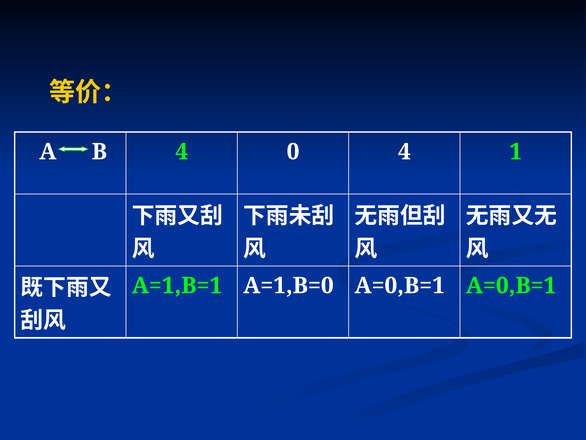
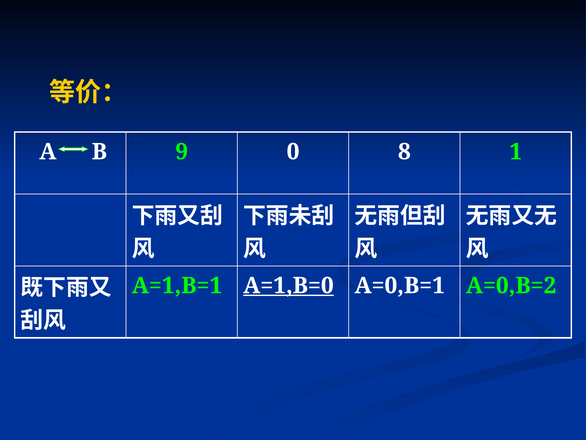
B 4: 4 -> 9 (182, 152)
0 4: 4 -> 8 (404, 152)
A=1,B=0 underline: none -> present (288, 285)
A=0,B=1 A=0,B=1: A=0,B=1 -> A=0,B=2 (511, 285)
